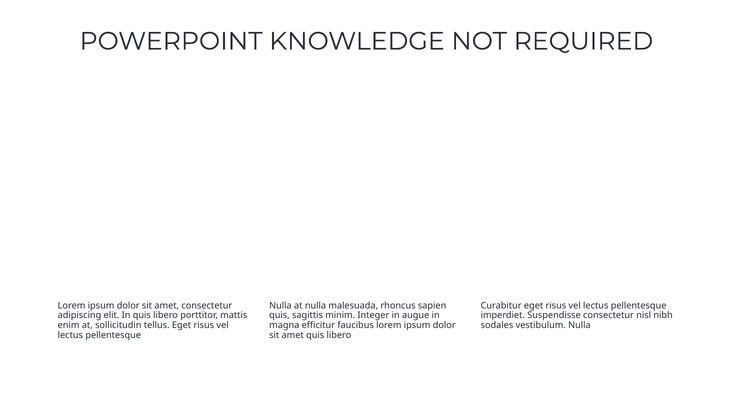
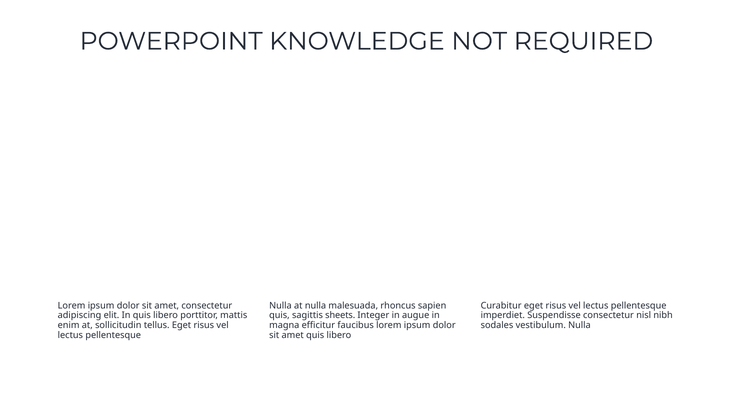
minim: minim -> sheets (340, 316)
